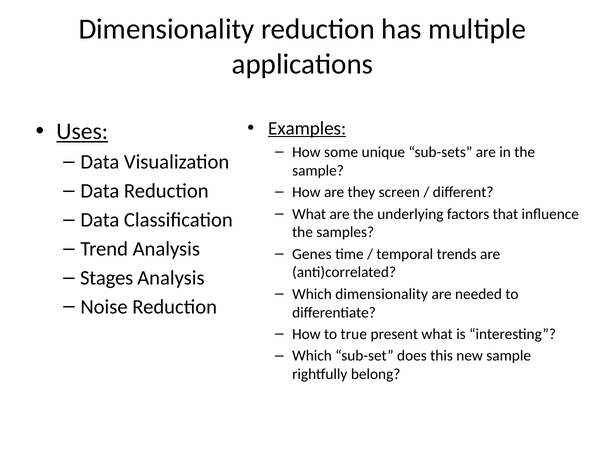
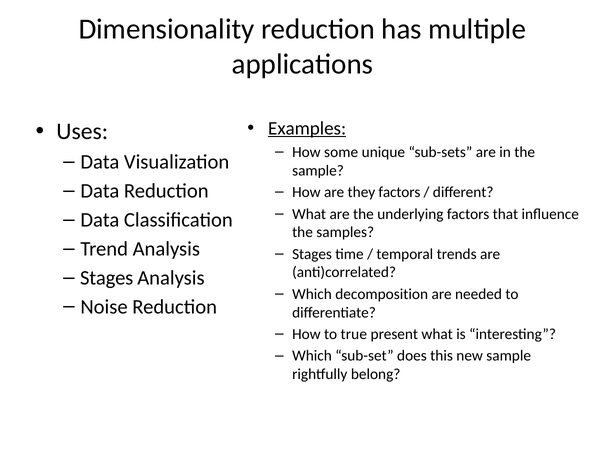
Uses underline: present -> none (82, 131)
they screen: screen -> factors (399, 192)
Genes: Genes -> Stages (312, 254)
Which dimensionality: dimensionality -> decomposition (382, 294)
